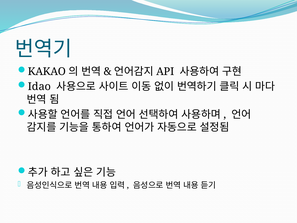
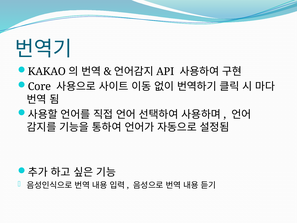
Idao: Idao -> Core (40, 87)
